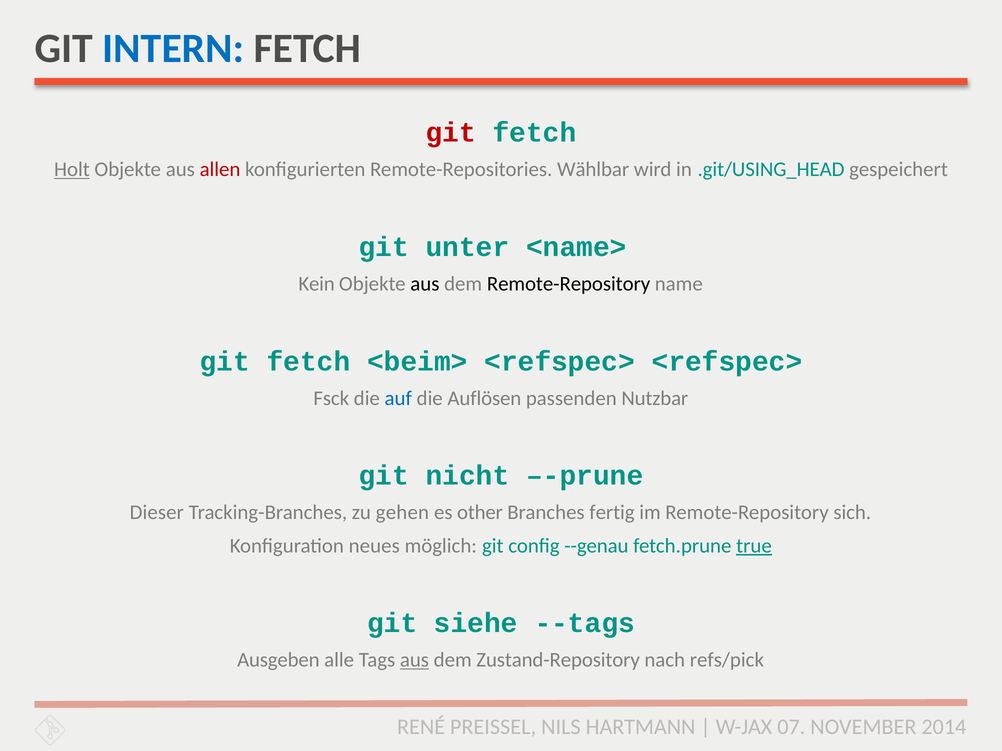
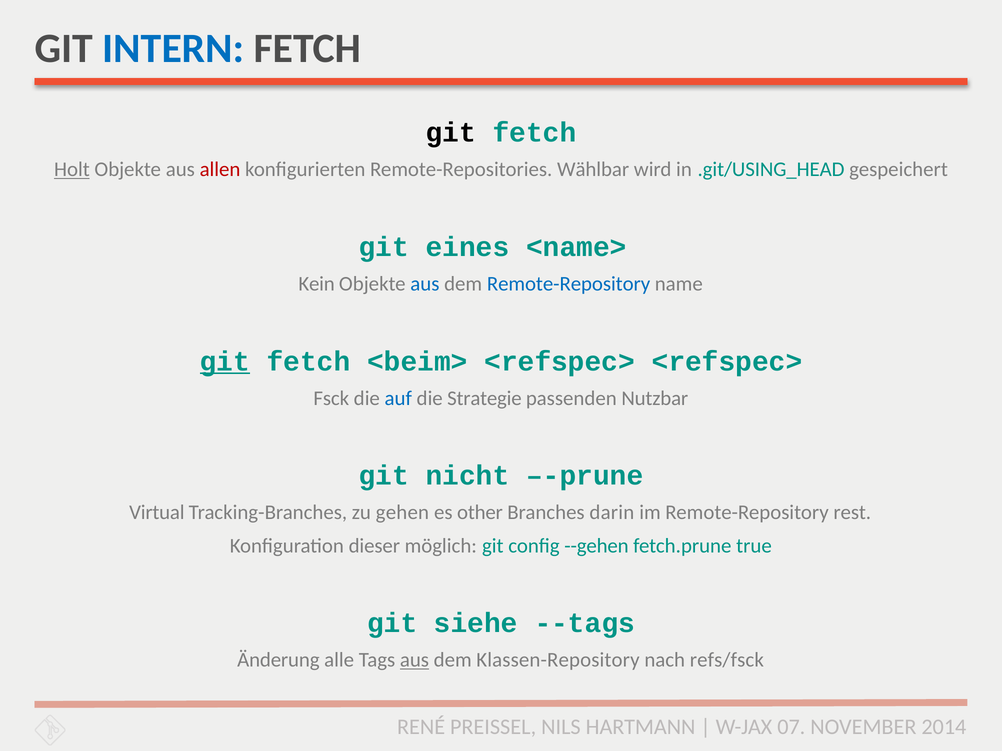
git colour: red -> black (451, 133)
unter: unter -> eines (467, 247)
aus colour: black -> blue (425, 284)
Remote-Repository colour: black -> blue (569, 284)
git underline: none -> present (225, 362)
Auflösen: Auflösen -> Strategie (484, 398)
Dieser: Dieser -> Virtual (157, 513)
fertig: fertig -> darin (612, 513)
sich: sich -> rest (852, 513)
neues: neues -> dieser (374, 546)
--genau: --genau -> --gehen (596, 546)
true underline: present -> none (754, 546)
Ausgeben: Ausgeben -> Änderung (278, 661)
Zustand-Repository: Zustand-Repository -> Klassen-Repository (558, 661)
refs/pick: refs/pick -> refs/fsck (727, 661)
